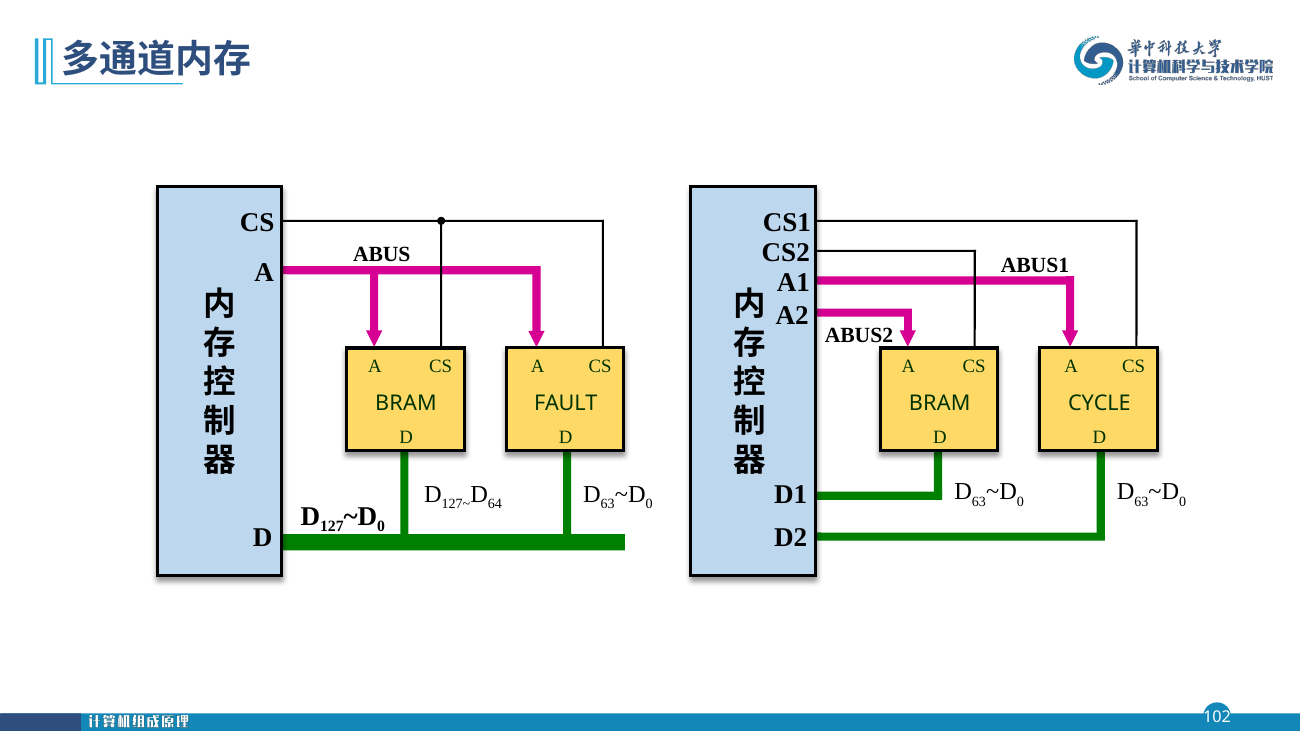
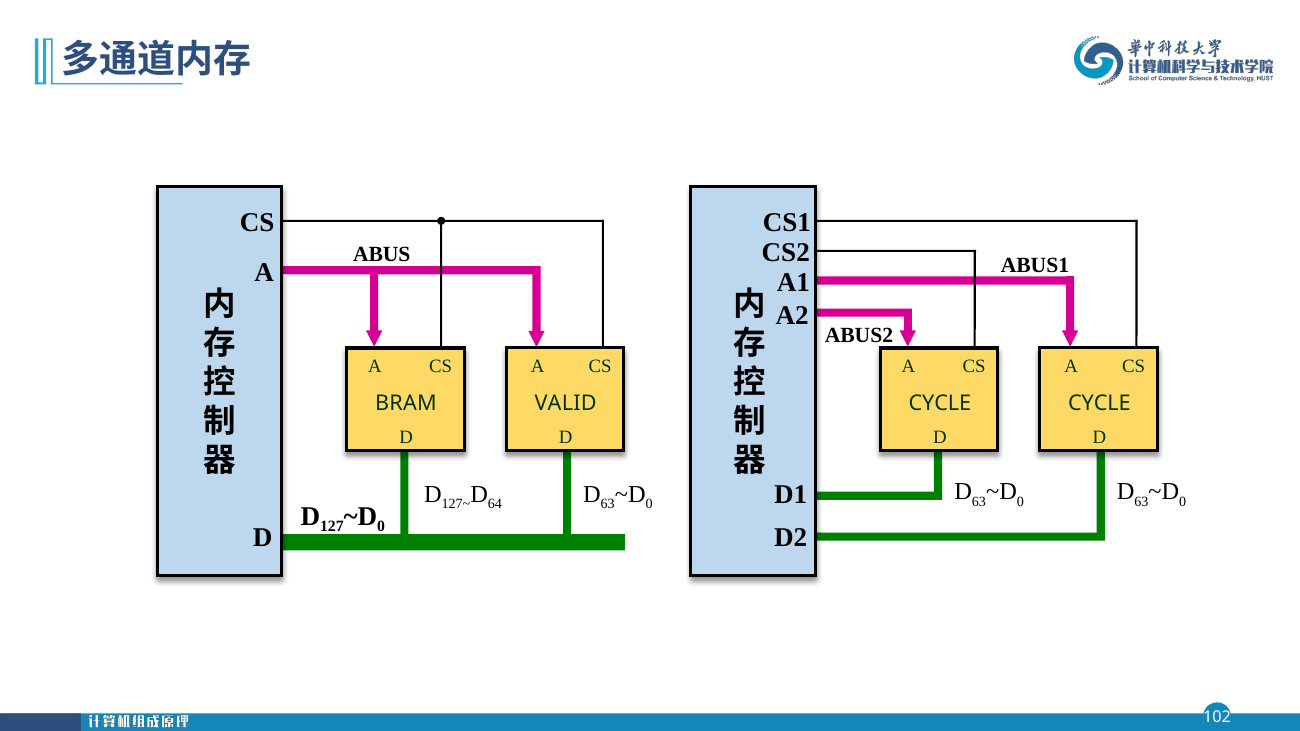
FAULT: FAULT -> VALID (566, 403)
BRAM: BRAM -> CYCLE (940, 403)
